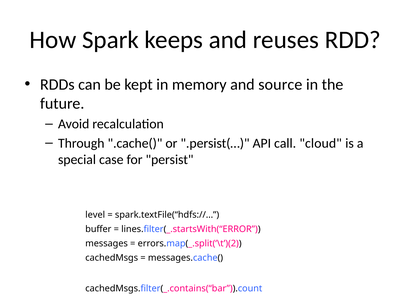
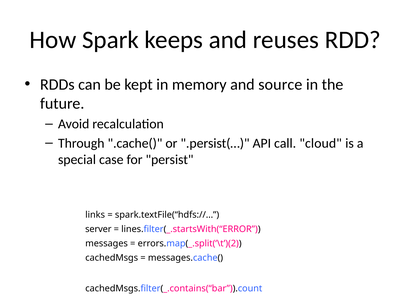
level: level -> links (95, 215)
buffer: buffer -> server (98, 229)
